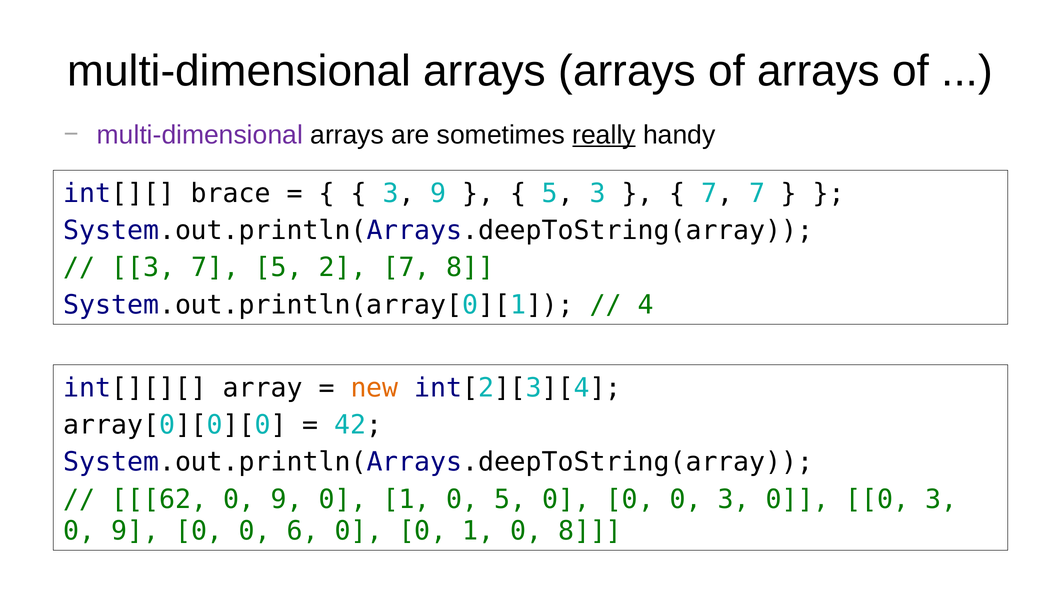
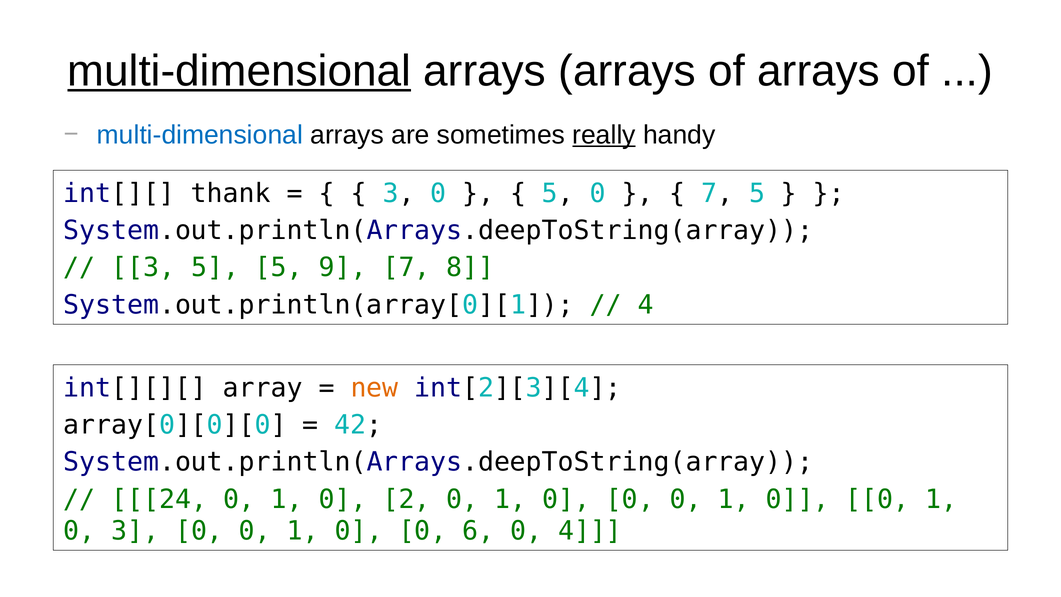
multi-dimensional underline: none -> present (239, 71)
multi-dimensional colour: purple -> blue (200, 135)
brace: brace -> thank (231, 193)
9: 9 -> 0 (438, 193)
5 3: 3 -> 0 (598, 193)
7 7: 7 -> 5 (757, 193)
3 7: 7 -> 5 (215, 268)
2: 2 -> 9 (343, 268)
62: 62 -> 24 (159, 499)
9: 9 -> 1 (287, 499)
1: 1 -> 2 (407, 499)
5: 5 -> 1 (510, 499)
0 0 0 3: 3 -> 1 (734, 499)
3: 3 -> 1 (941, 499)
9: 9 -> 3 (135, 531)
6: 6 -> 1 (303, 531)
0 0 1: 1 -> 6 (478, 531)
0 8: 8 -> 4 (590, 531)
